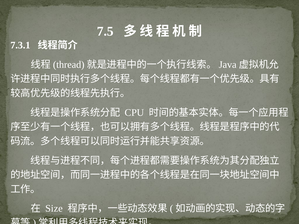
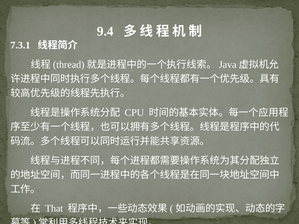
7.5: 7.5 -> 9.4 (105, 31)
Size: Size -> That (54, 209)
